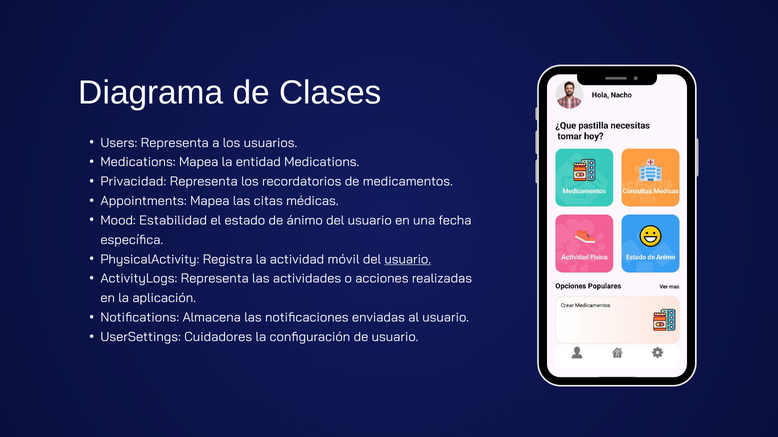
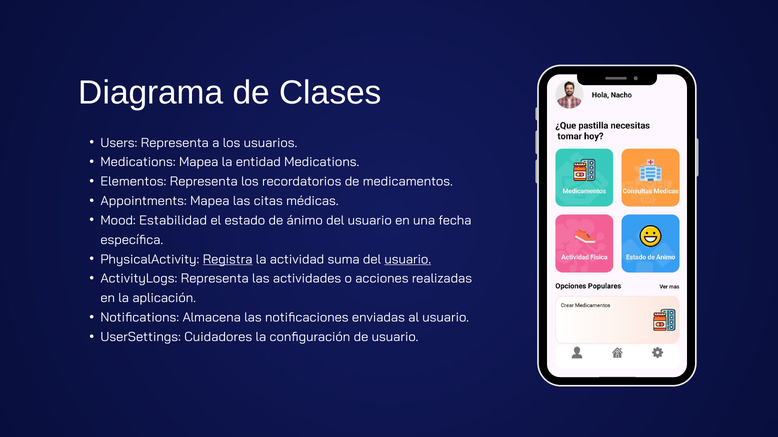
Privacidad: Privacidad -> Elementos (133, 182)
Registra underline: none -> present (228, 260)
móvil: móvil -> suma (344, 260)
